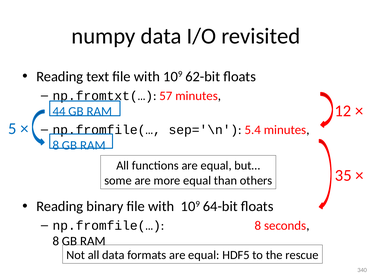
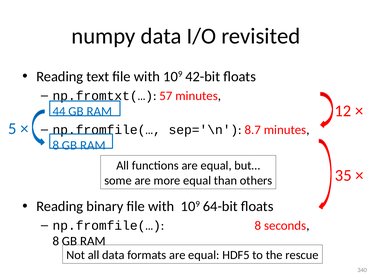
62-bit: 62-bit -> 42-bit (203, 77)
5.4: 5.4 -> 8.7 (253, 130)
